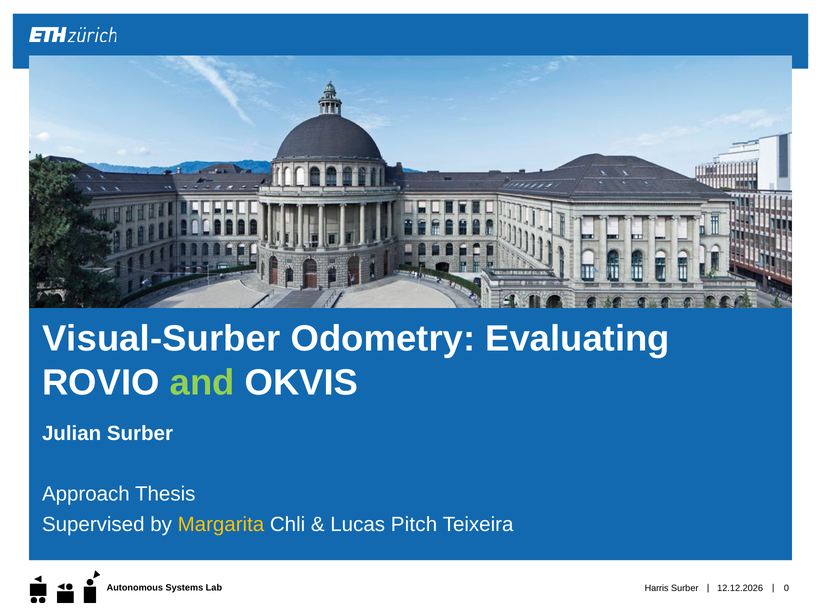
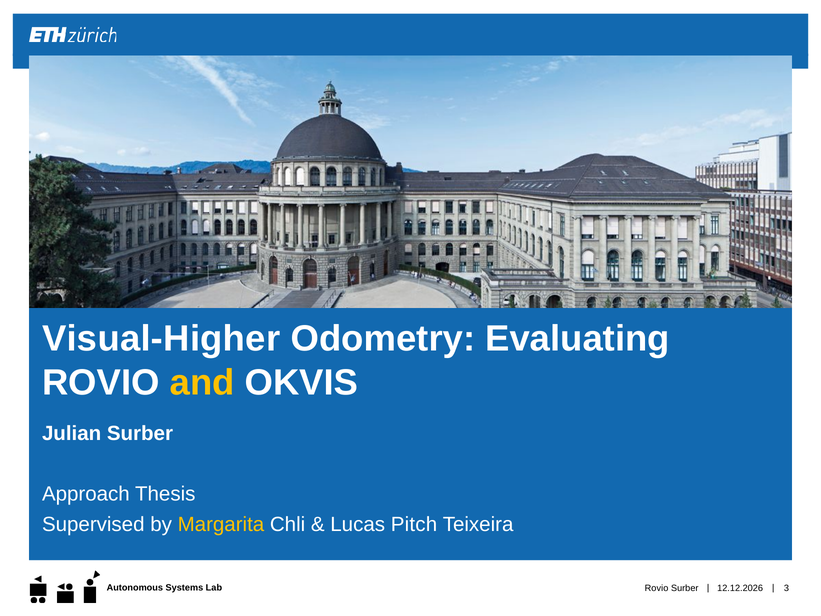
Visual-Surber: Visual-Surber -> Visual-Higher (161, 339)
and colour: light green -> yellow (202, 383)
Harris: Harris -> Rovio (657, 588)
0: 0 -> 3 (786, 588)
